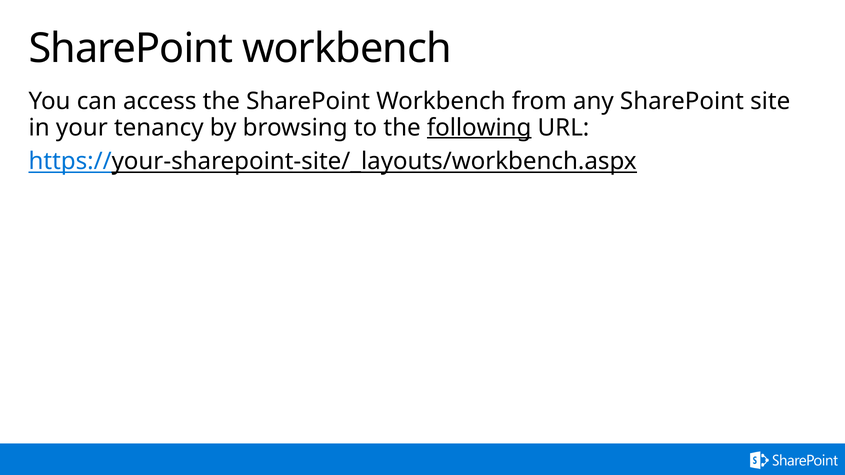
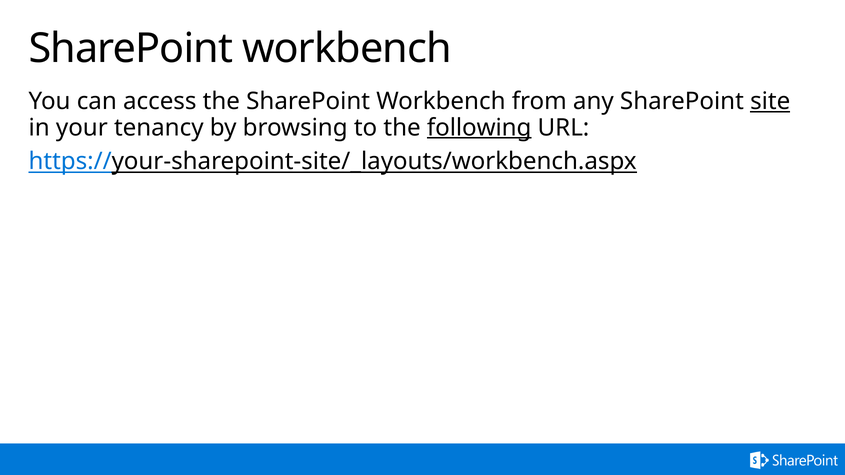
site underline: none -> present (770, 102)
